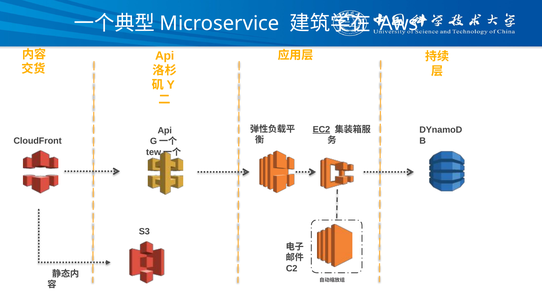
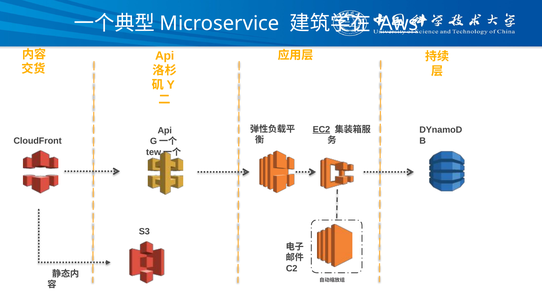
Aws underline: none -> present (399, 23)
